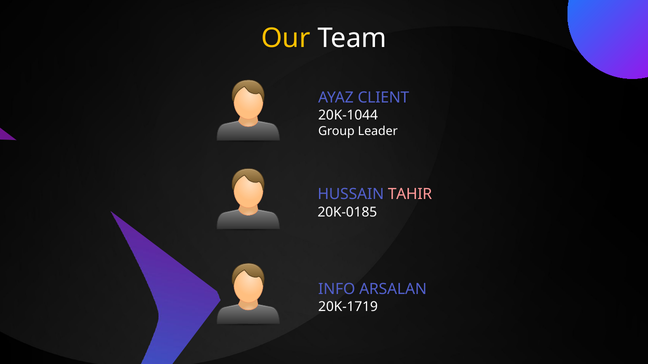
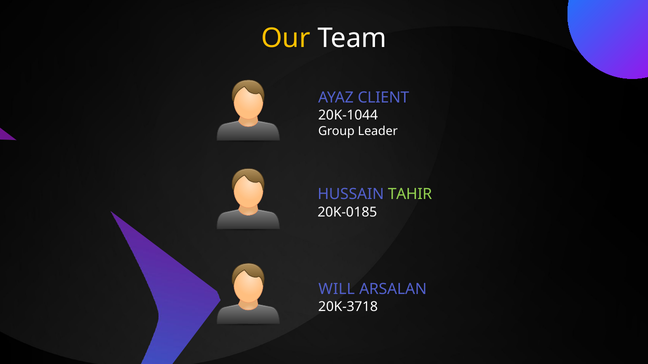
TAHIR colour: pink -> light green (410, 195)
INFO: INFO -> WILL (337, 290)
20K-1719: 20K-1719 -> 20K-3718 (348, 307)
